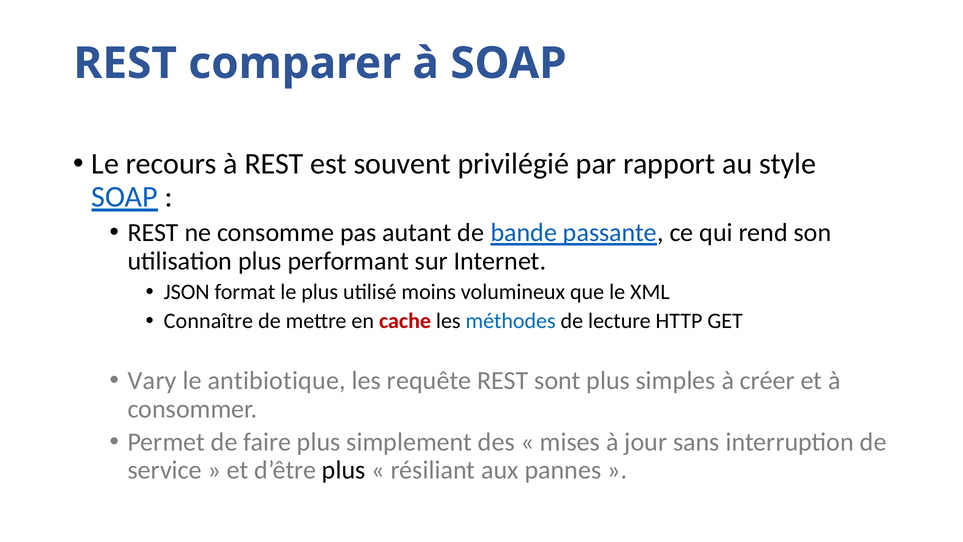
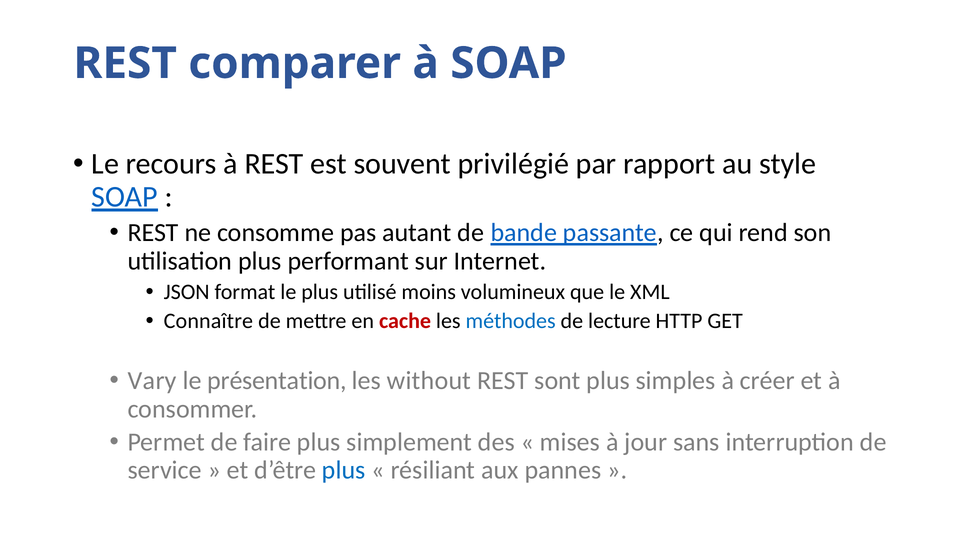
antibiotique: antibiotique -> présentation (277, 381)
requête: requête -> without (429, 381)
plus colour: black -> blue (344, 470)
